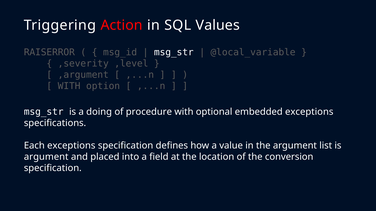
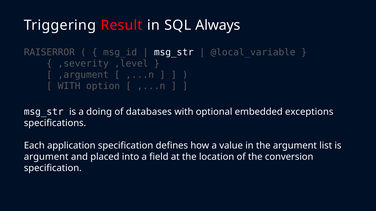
Action: Action -> Result (122, 25)
Values: Values -> Always (218, 25)
procedure: procedure -> databases (149, 112)
Each exceptions: exceptions -> application (71, 146)
